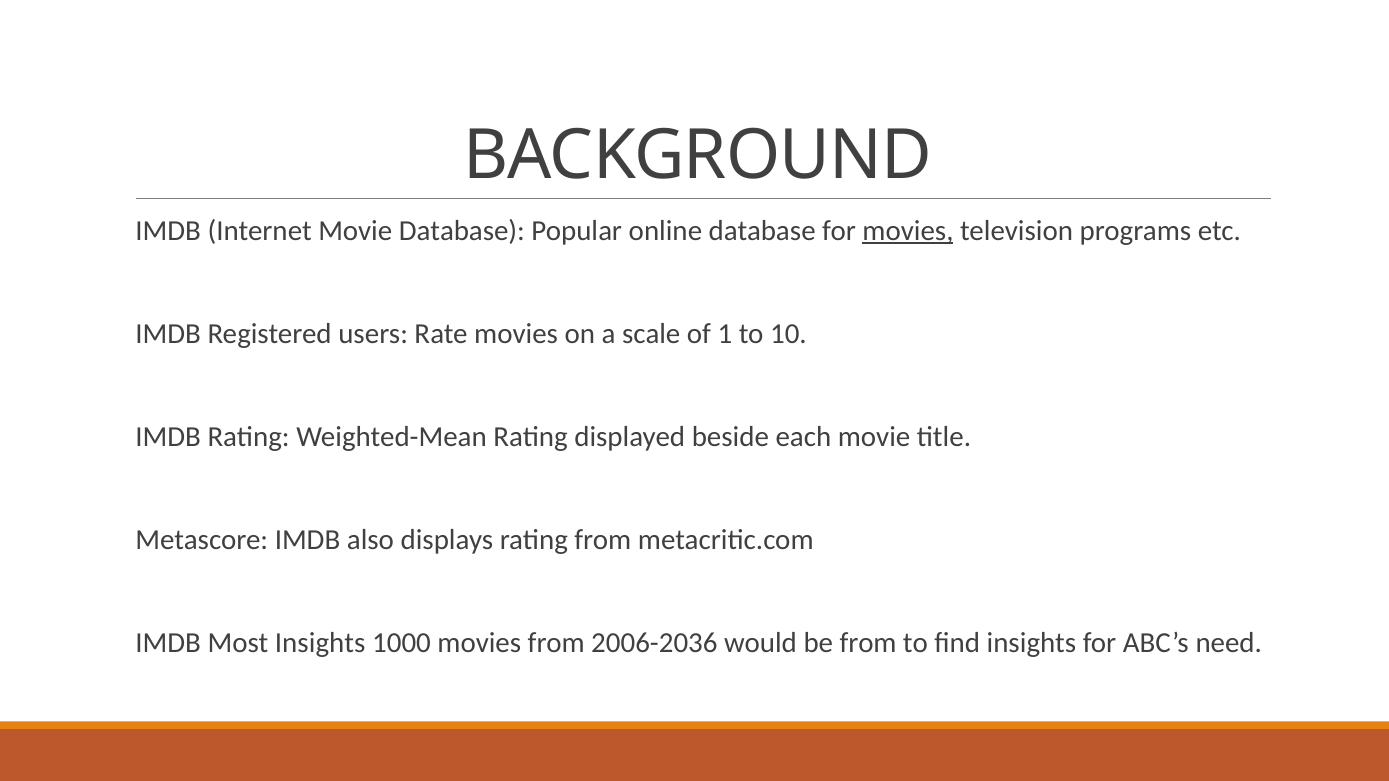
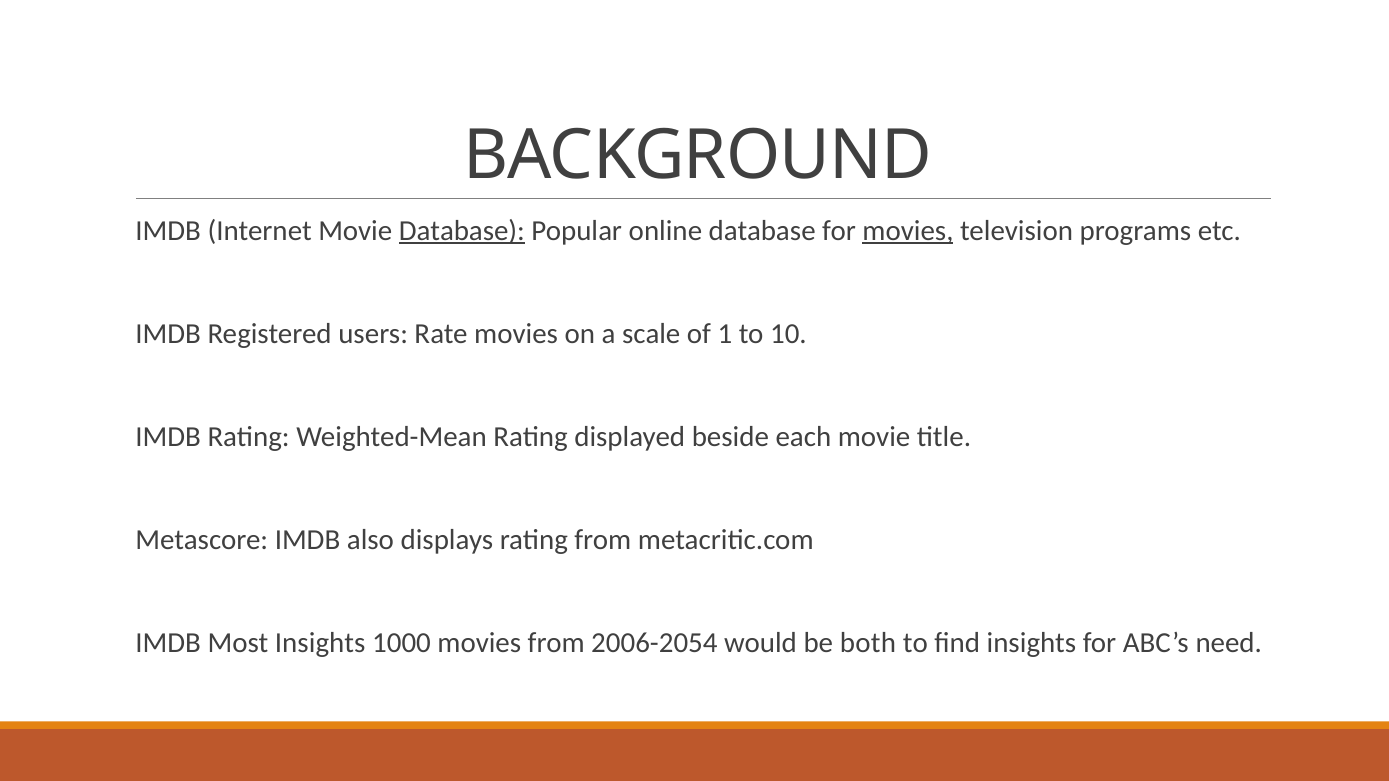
Database underline: none -> present (462, 231)
2006-2036: 2006-2036 -> 2006-2054 (654, 643)
be from: from -> both (868, 643)
